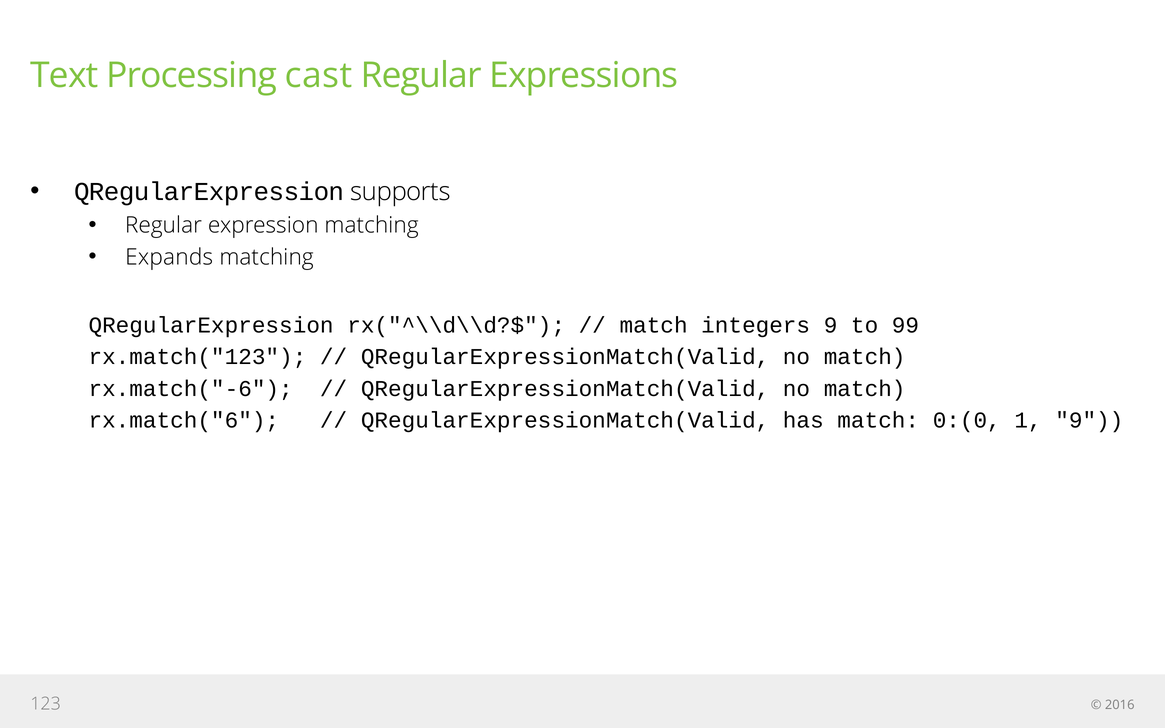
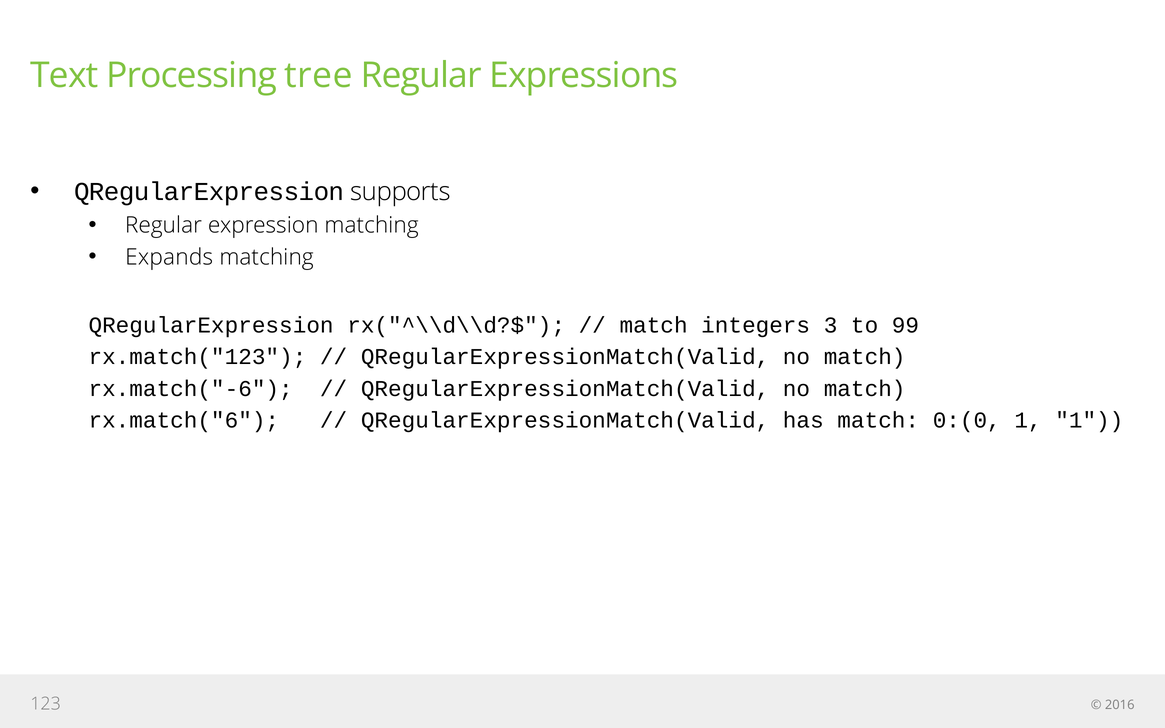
cast: cast -> tree (318, 76)
integers 9: 9 -> 3 (831, 325)
1 9: 9 -> 1 (1089, 420)
